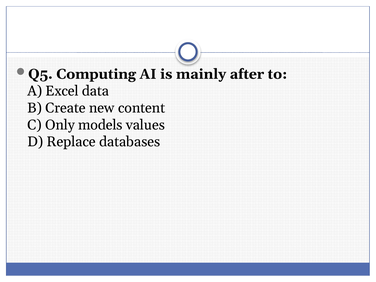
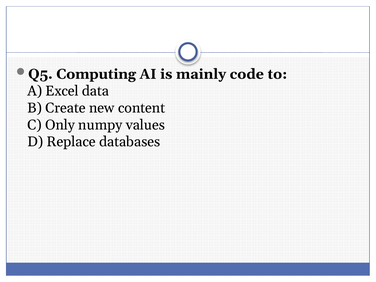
after: after -> code (247, 74)
models: models -> numpy (100, 125)
